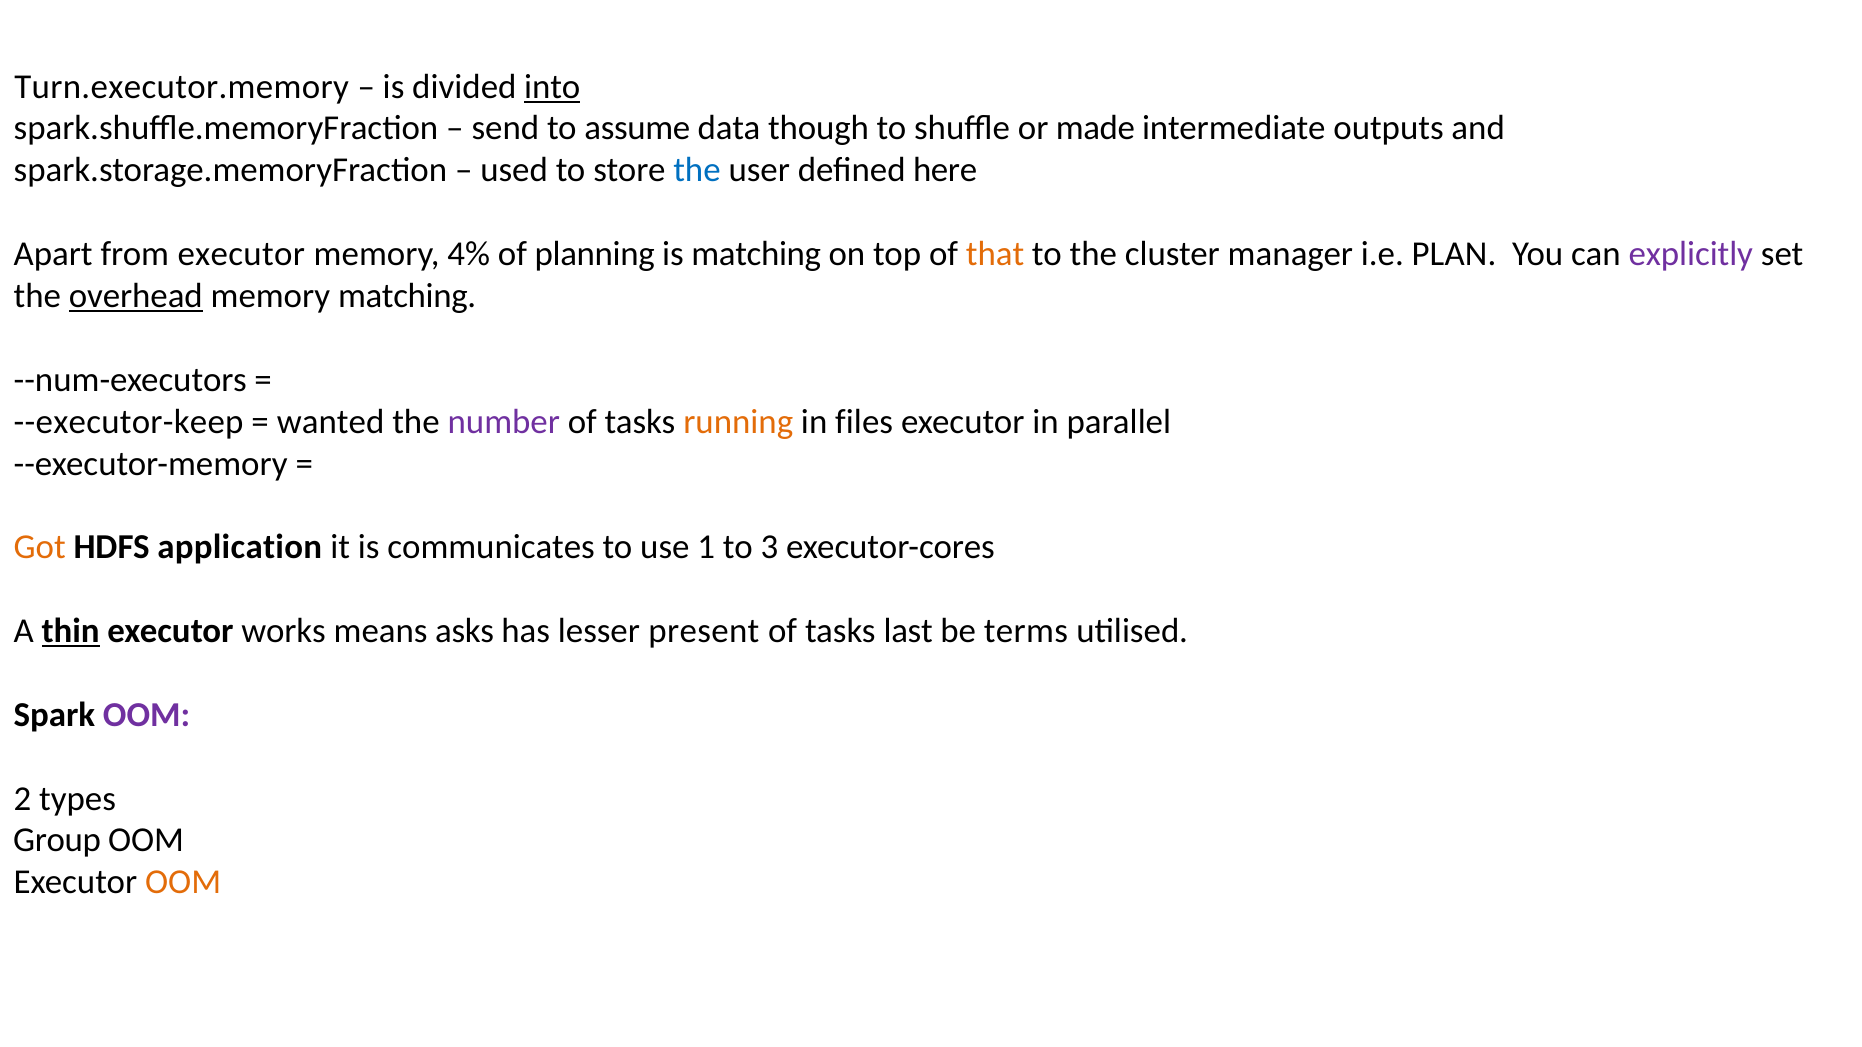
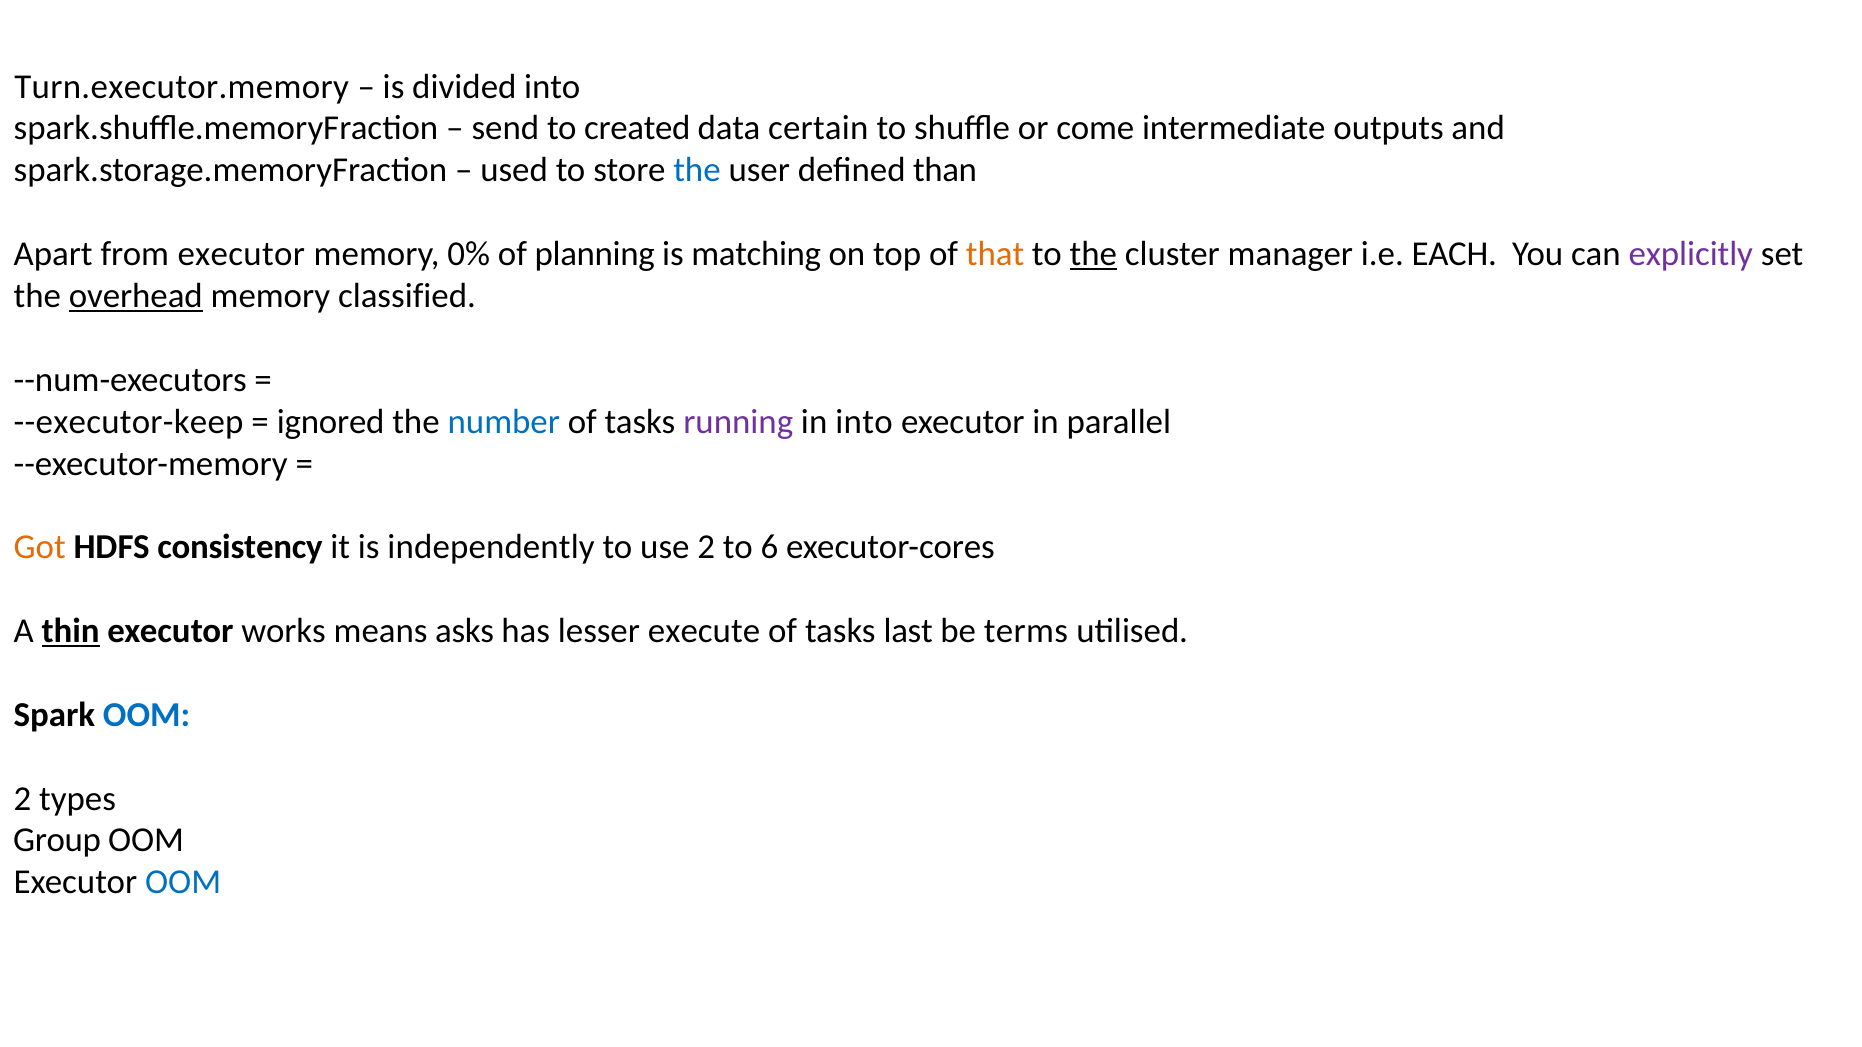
into underline: present -> none (552, 87)
assume: assume -> created (637, 129)
though: though -> certain (818, 129)
made: made -> come (1095, 129)
here: here -> than (945, 170)
4%: 4% -> 0% (469, 254)
the underline: none -> present (1093, 254)
PLAN: PLAN -> EACH (1454, 254)
memory matching: matching -> classified (407, 296)
wanted: wanted -> ignored (331, 422)
number colour: purple -> blue (504, 422)
running colour: orange -> purple (738, 422)
in files: files -> into (864, 422)
application: application -> consistency (240, 547)
communicates: communicates -> independently (491, 547)
use 1: 1 -> 2 (706, 547)
3: 3 -> 6 (769, 547)
present: present -> execute (704, 631)
OOM colour: purple -> blue (147, 715)
OOM colour: orange -> blue (183, 883)
